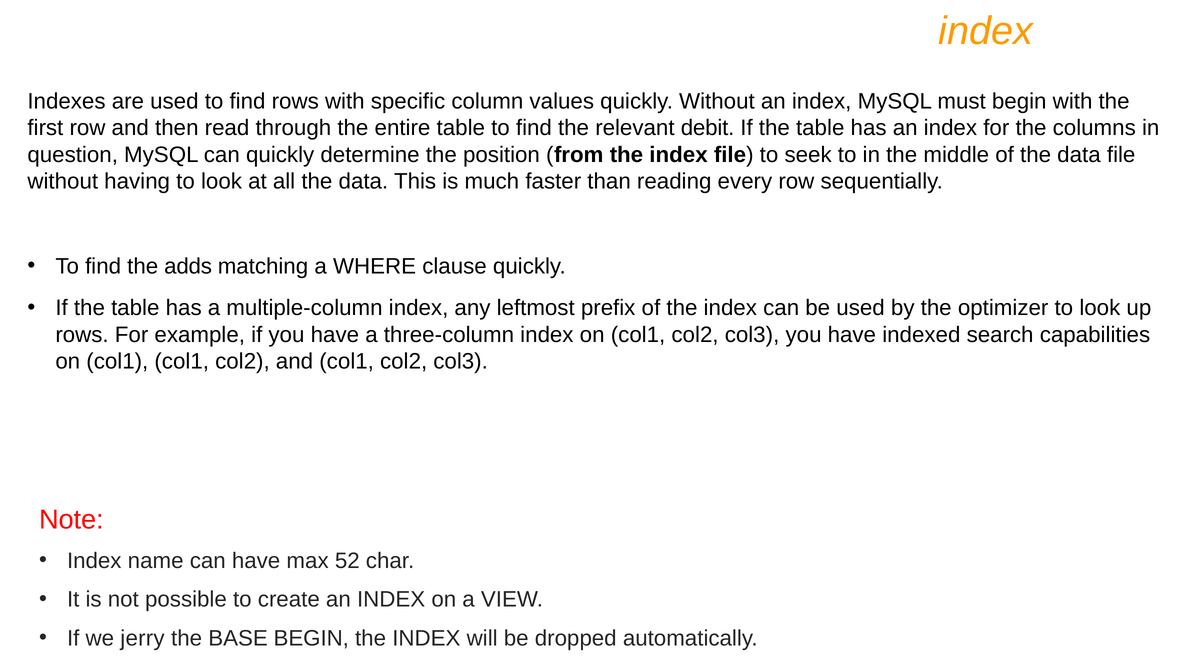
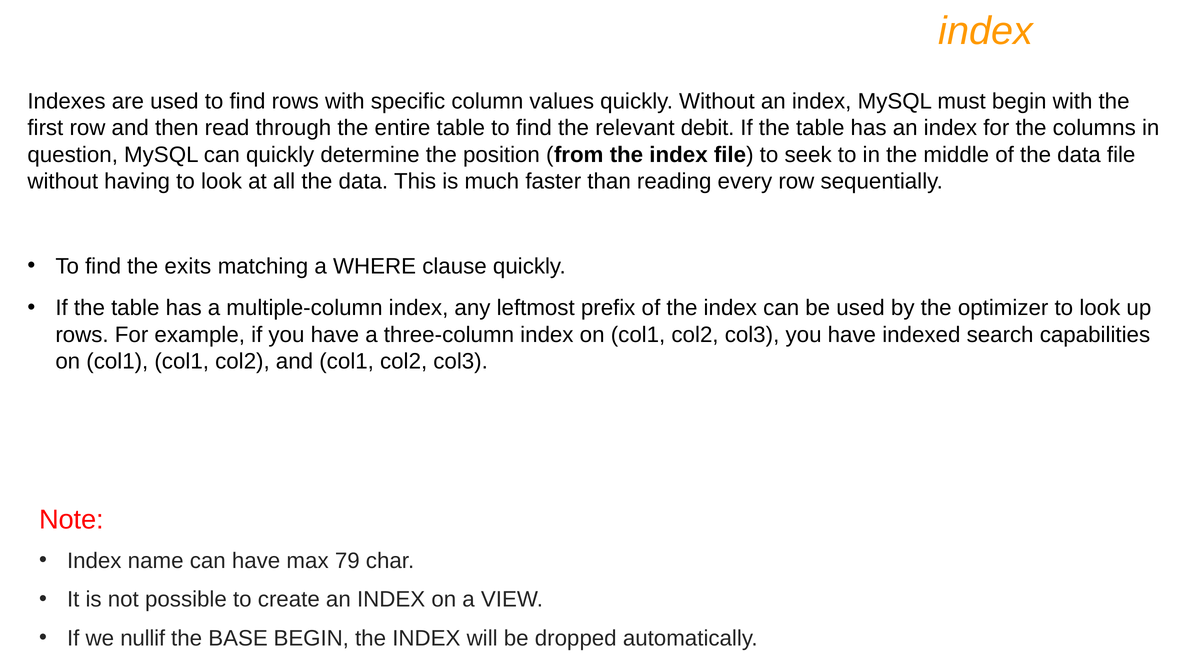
adds: adds -> exits (188, 266)
52: 52 -> 79 (347, 561)
jerry: jerry -> nullif (143, 638)
